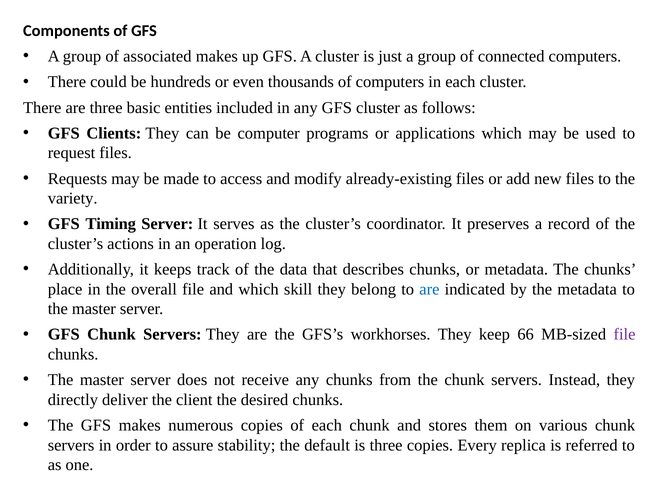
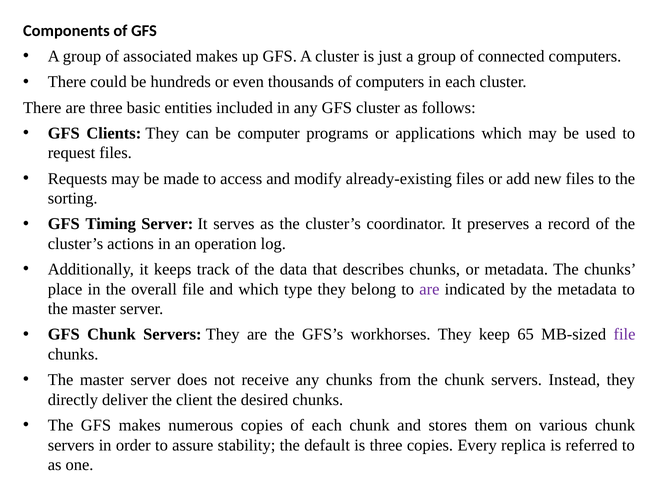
variety: variety -> sorting (73, 199)
skill: skill -> type (298, 289)
are colour: blue -> purple (429, 289)
66: 66 -> 65 (526, 335)
